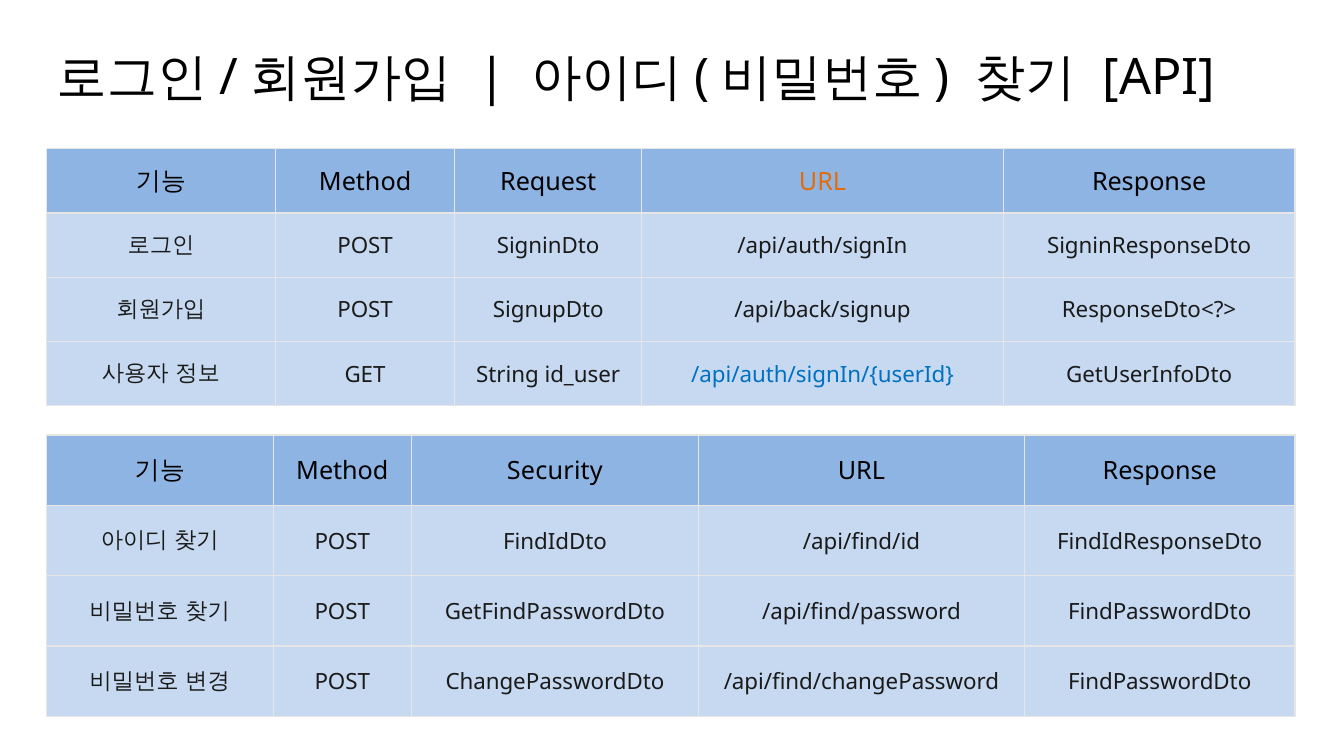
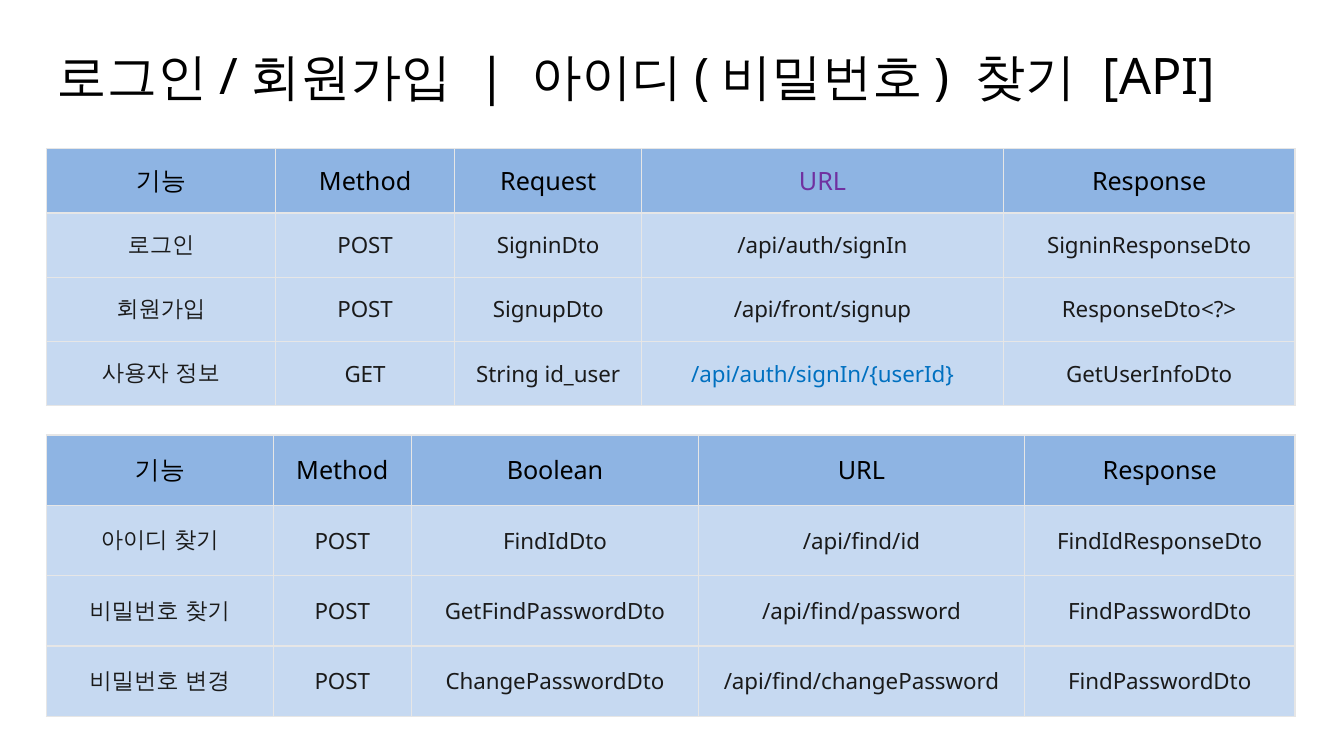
URL colour: orange -> purple (823, 182)
/api/back/signup: /api/back/signup -> /api/front/signup (823, 310)
Security: Security -> Boolean (555, 472)
